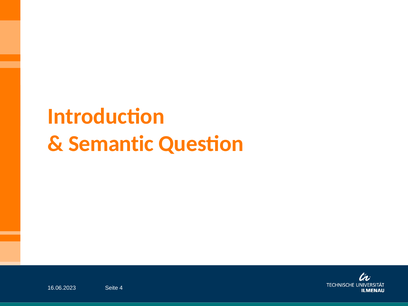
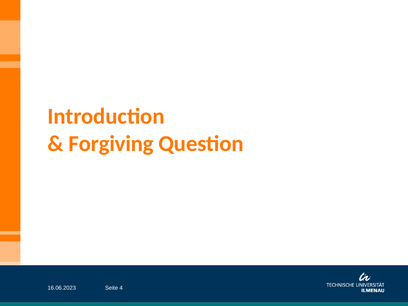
Semantic: Semantic -> Forgiving (111, 144)
